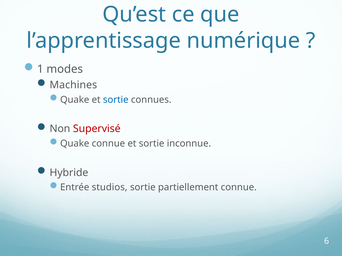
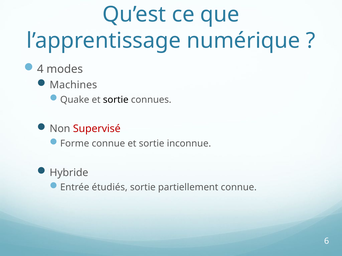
1: 1 -> 4 (40, 69)
sortie colour: blue -> black (116, 100)
Quake: Quake -> Forme (75, 144)
studios: studios -> étudiés (110, 188)
